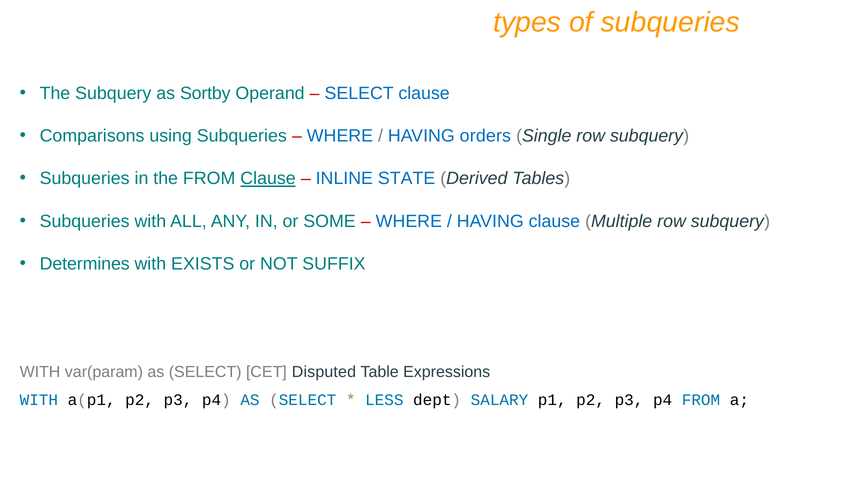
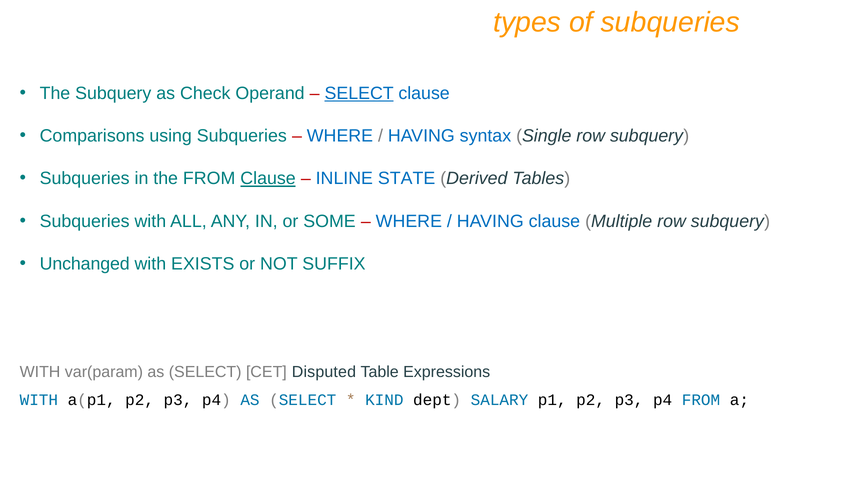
Sortby: Sortby -> Check (205, 93)
SELECT underline: none -> present (359, 93)
orders: orders -> syntax (485, 136)
Determines: Determines -> Unchanged (85, 264)
LESS: LESS -> KIND (384, 400)
